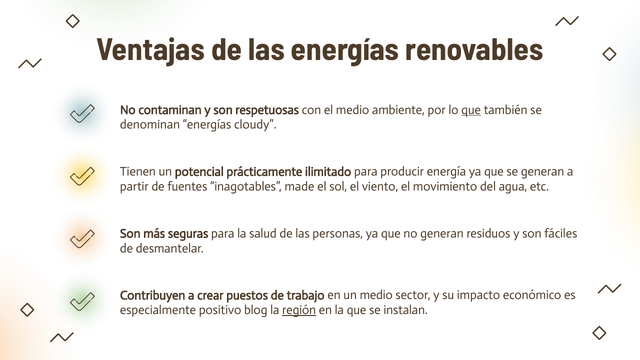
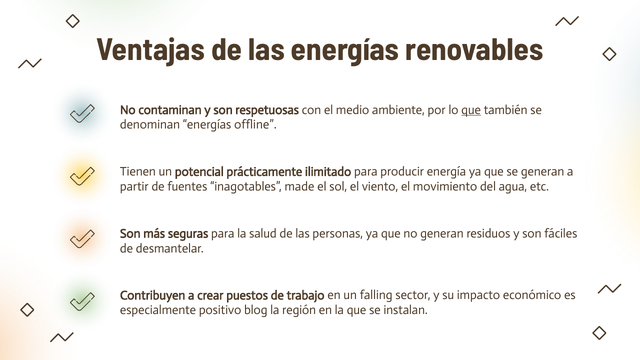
cloudy: cloudy -> offline (255, 125)
un medio: medio -> falling (376, 295)
región underline: present -> none (299, 310)
